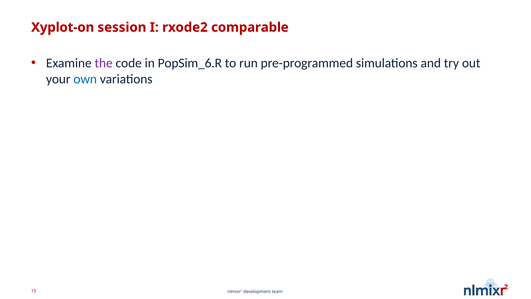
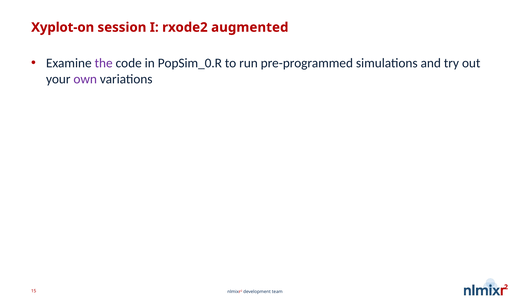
comparable: comparable -> augmented (250, 27)
PopSim_6.R: PopSim_6.R -> PopSim_0.R (190, 63)
own colour: blue -> purple (85, 79)
